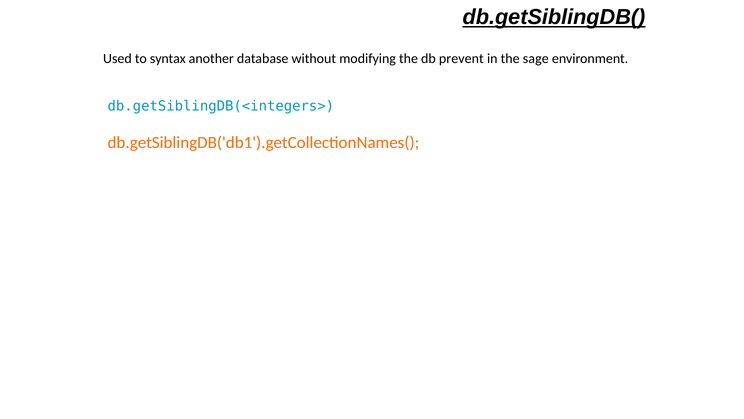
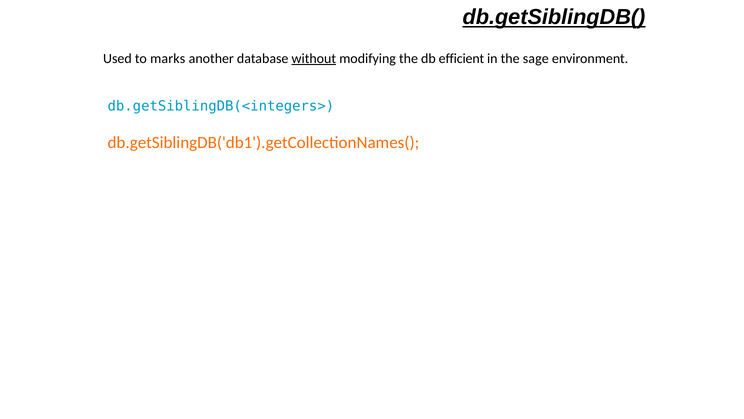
syntax: syntax -> marks (168, 59)
without underline: none -> present (314, 59)
prevent: prevent -> efficient (461, 59)
